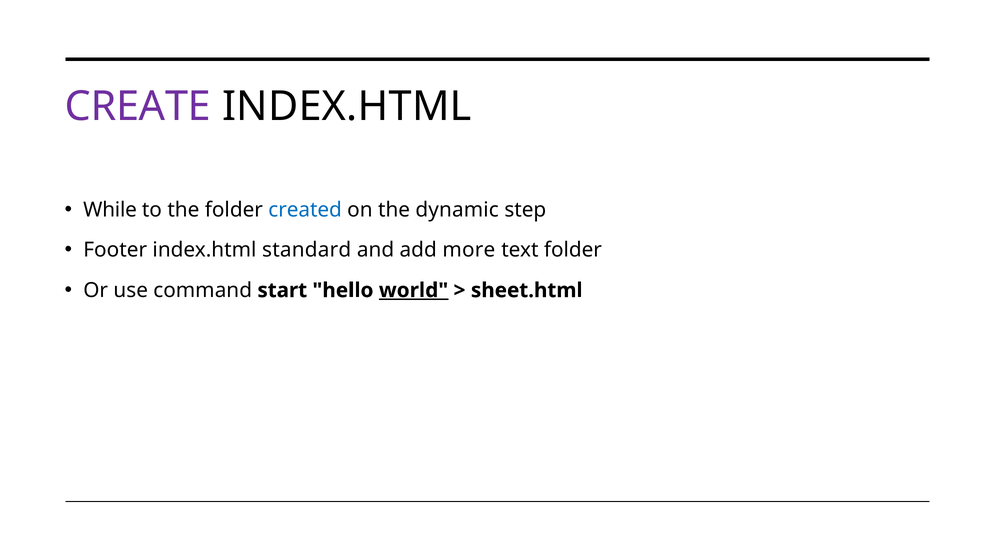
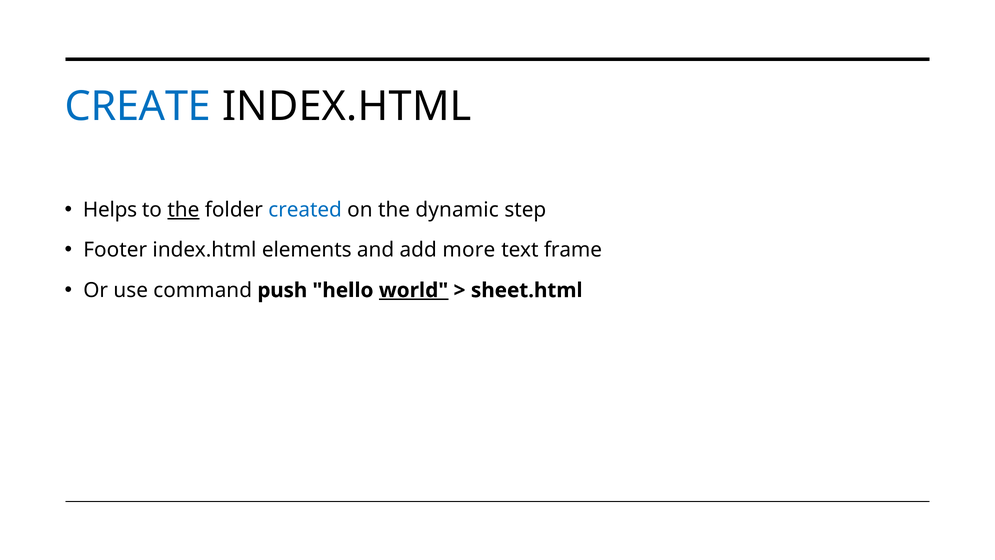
CREATE colour: purple -> blue (138, 107)
While: While -> Helps (110, 210)
the underline: none -> present (183, 210)
standard: standard -> elements (307, 250)
text folder: folder -> frame (573, 250)
start: start -> push (282, 290)
